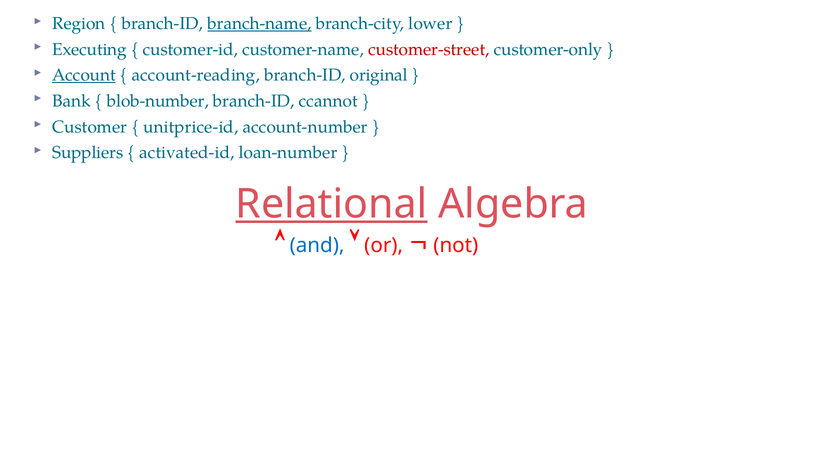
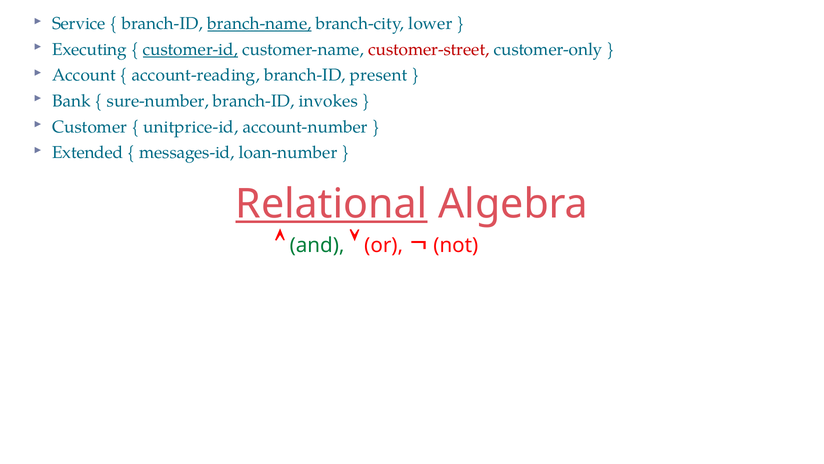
Region: Region -> Service (79, 24)
customer-id underline: none -> present (190, 49)
Account underline: present -> none (84, 75)
original: original -> present (379, 75)
blob-number: blob-number -> sure-number (158, 101)
ccannot: ccannot -> invokes (328, 101)
Suppliers: Suppliers -> Extended (88, 152)
activated-id: activated-id -> messages-id (187, 152)
and colour: blue -> green (317, 245)
